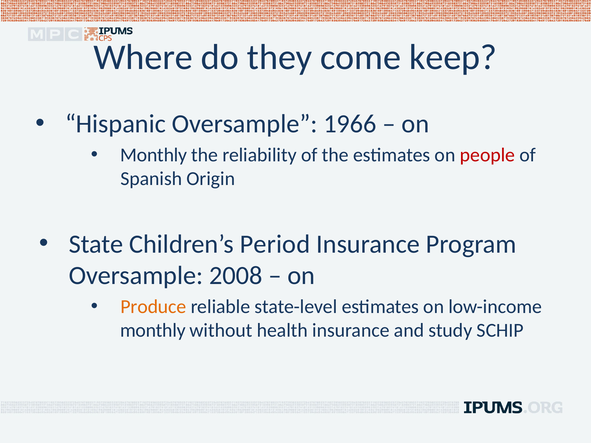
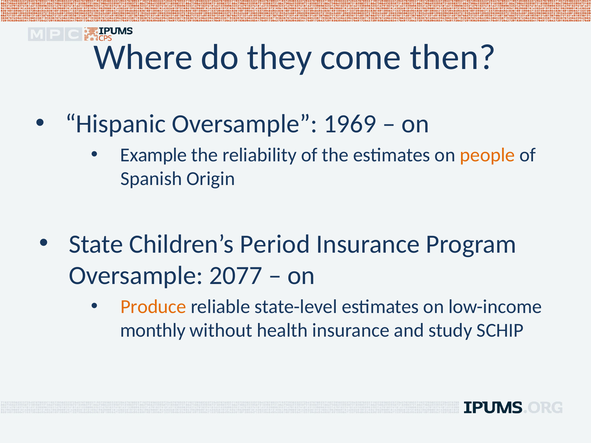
keep: keep -> then (453, 57)
1966: 1966 -> 1969 (350, 124)
Monthly: Monthly -> Example (154, 155)
people colour: red -> orange (487, 155)
2008: 2008 -> 2077 (236, 276)
